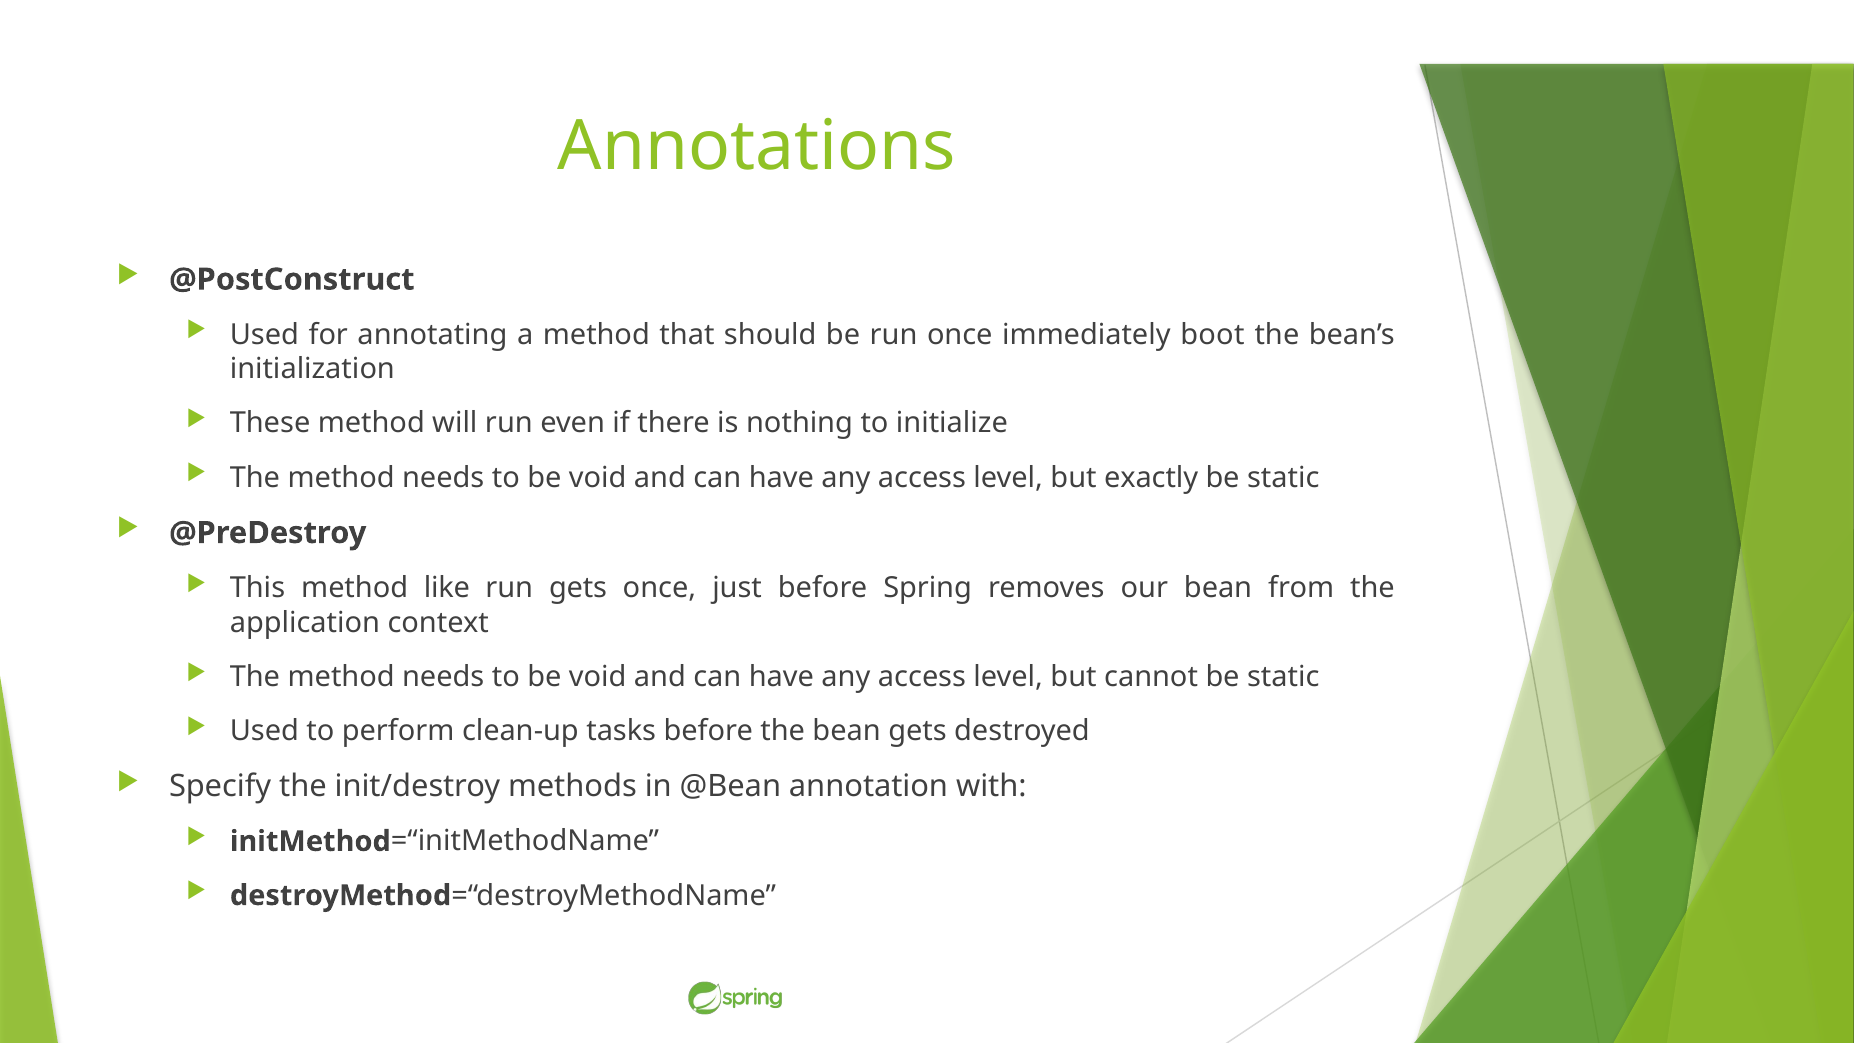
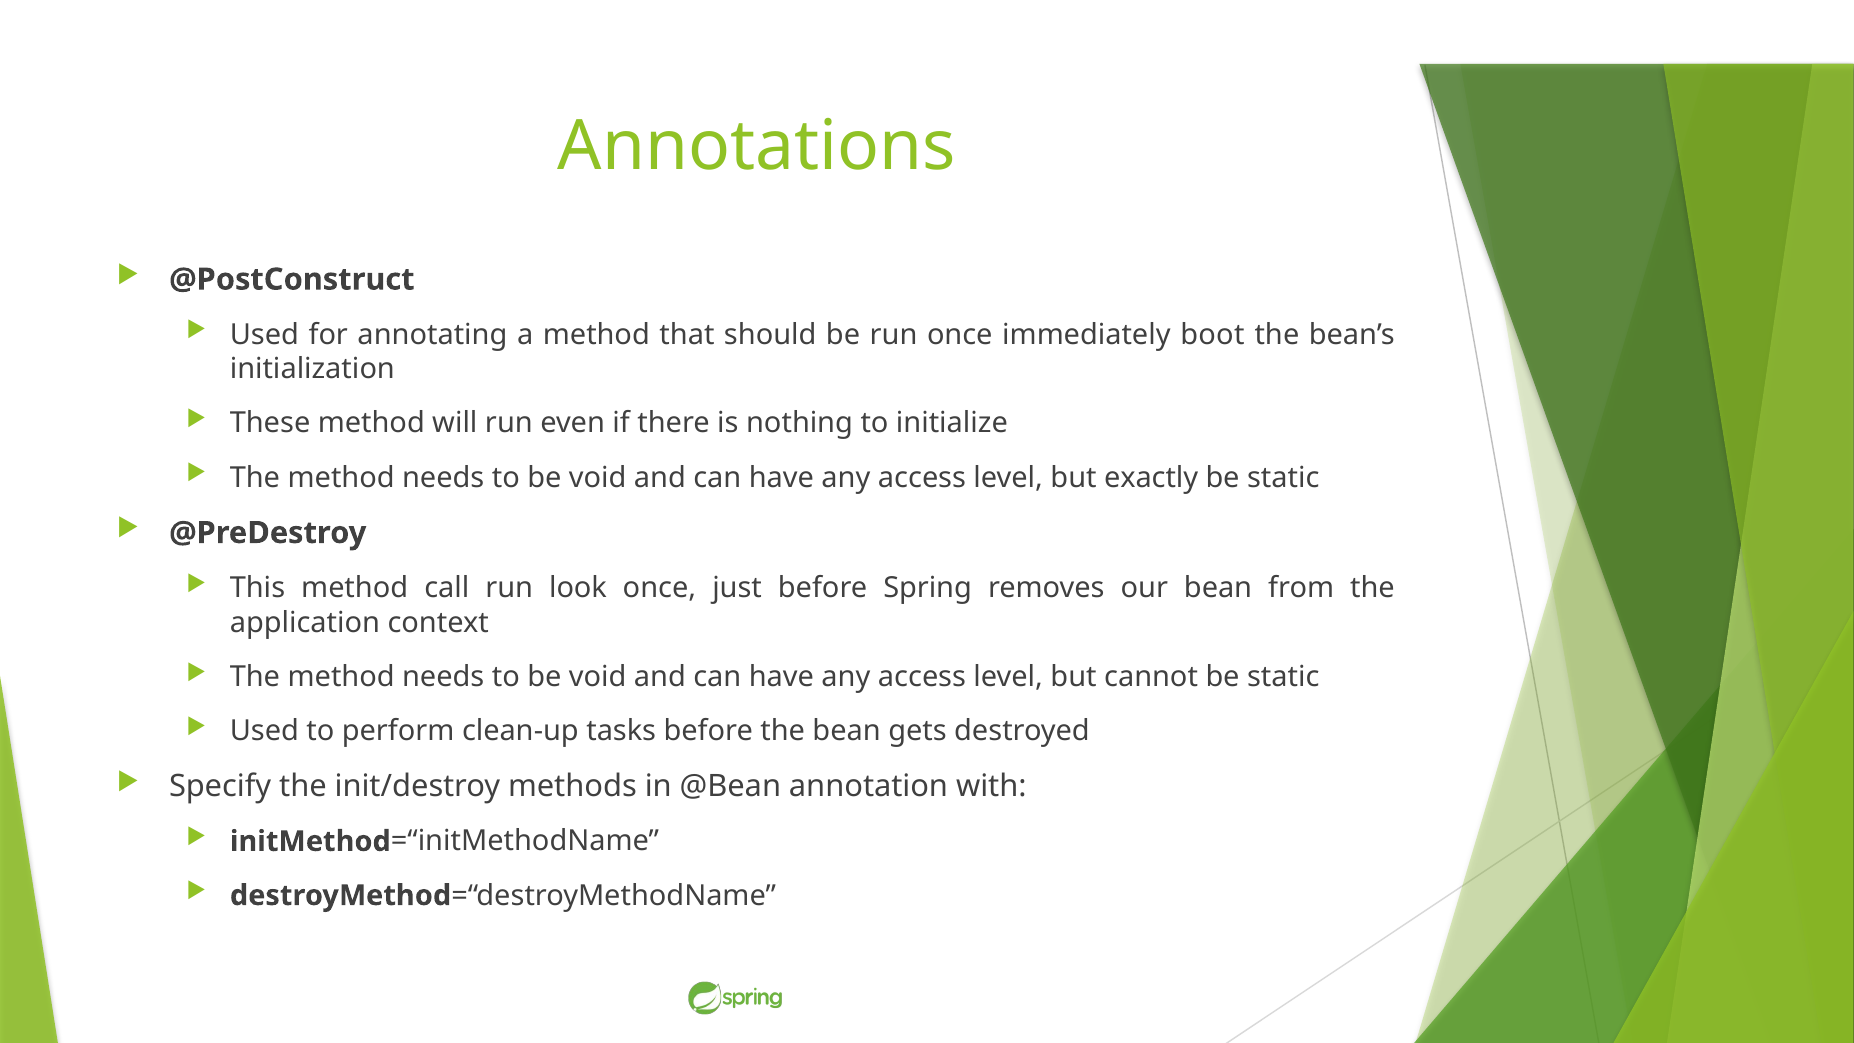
like: like -> call (447, 588)
run gets: gets -> look (578, 588)
